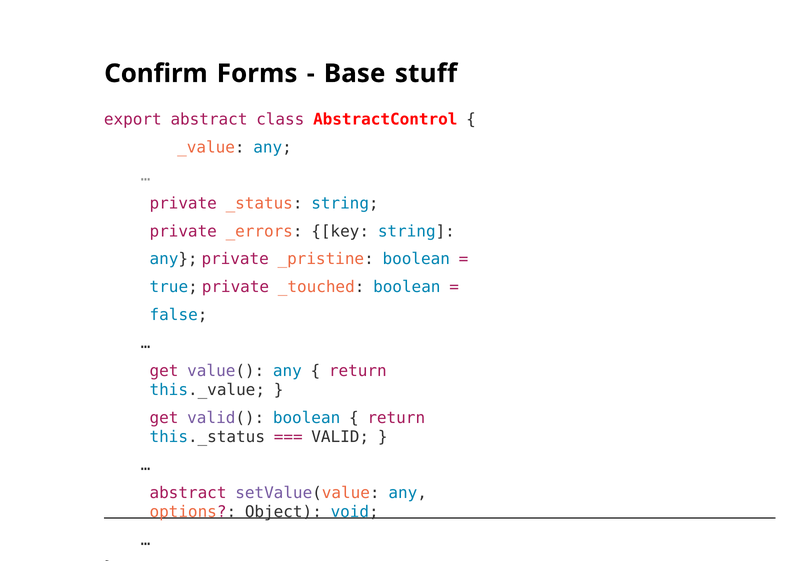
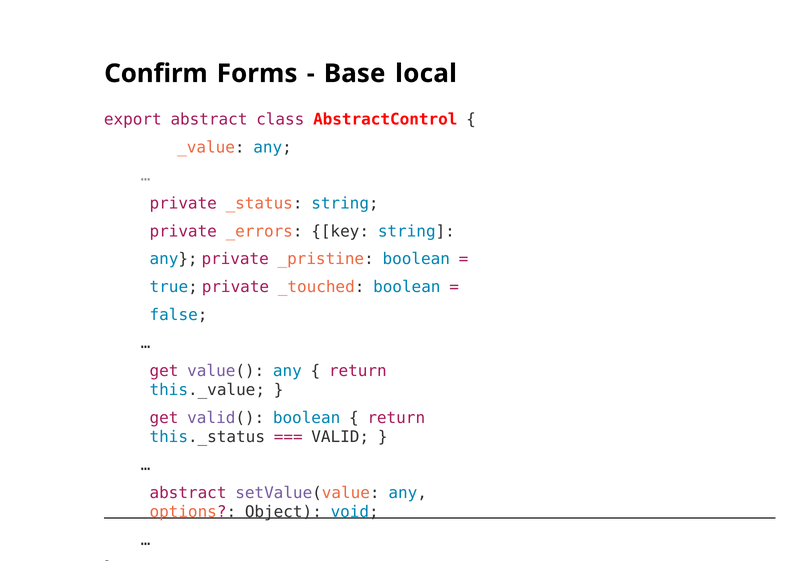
stuff: stuff -> local (426, 74)
